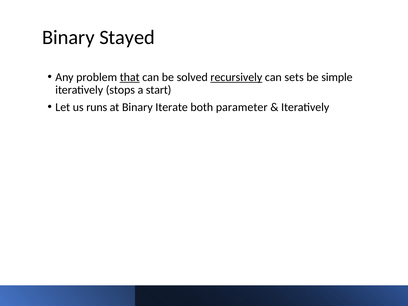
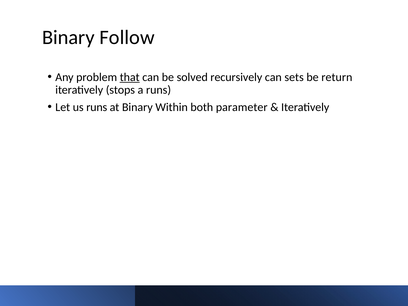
Stayed: Stayed -> Follow (127, 37)
recursively underline: present -> none (236, 77)
simple: simple -> return (337, 77)
a start: start -> runs (159, 90)
Iterate: Iterate -> Within (172, 107)
